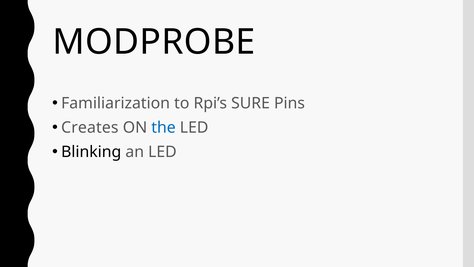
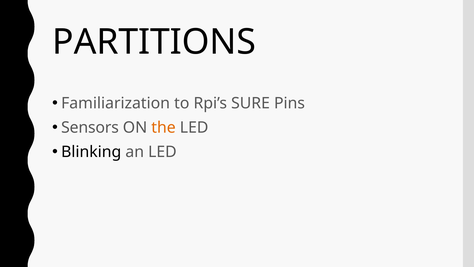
MODPROBE: MODPROBE -> PARTITIONS (154, 42)
Creates: Creates -> Sensors (90, 127)
the colour: blue -> orange (164, 127)
